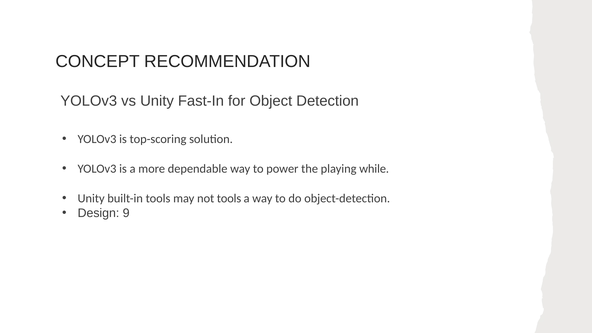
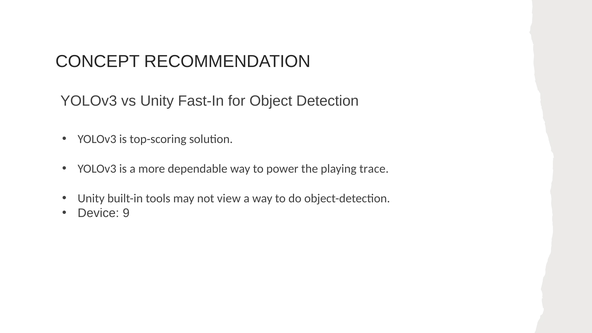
while: while -> trace (374, 169)
not tools: tools -> view (229, 198)
Design: Design -> Device (98, 213)
